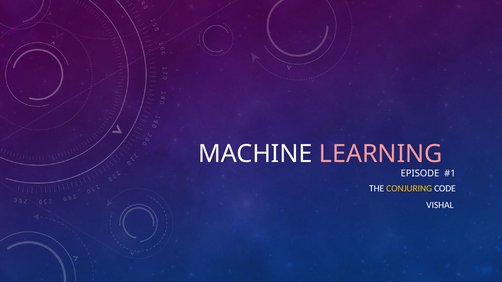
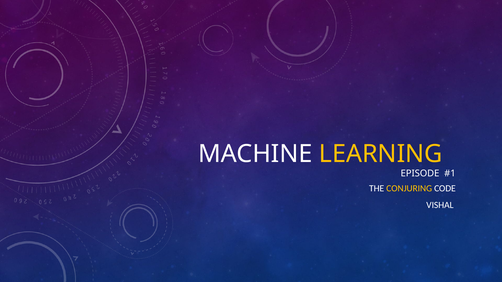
LEARNING colour: pink -> yellow (381, 154)
